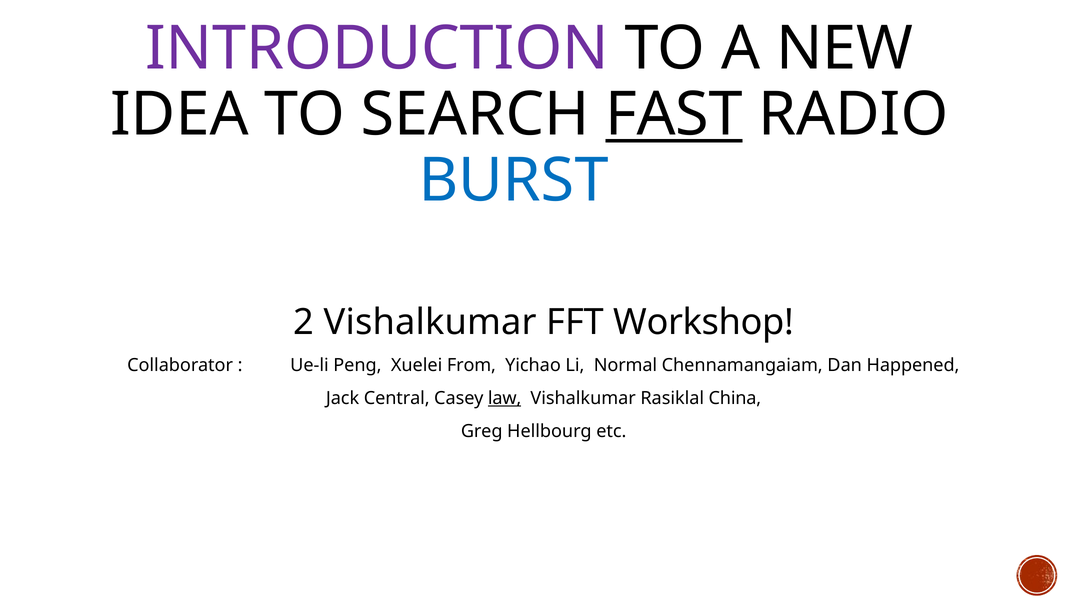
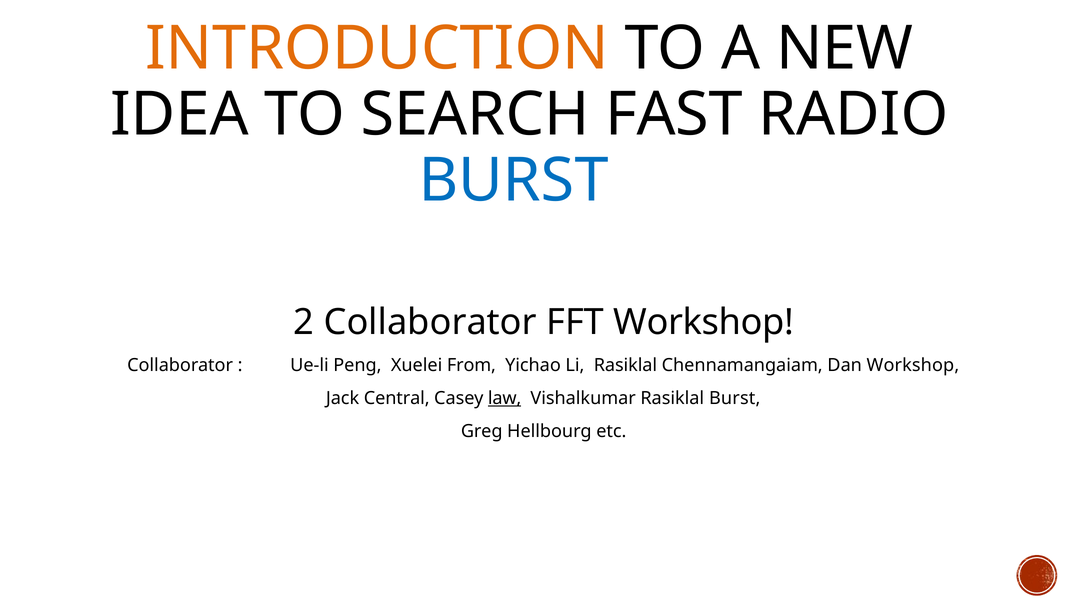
INTRODUCTION colour: purple -> orange (377, 49)
FAST underline: present -> none (674, 115)
2 Vishalkumar: Vishalkumar -> Collaborator (430, 322)
Li Normal: Normal -> Rasiklal (625, 365)
Dan Happened: Happened -> Workshop (913, 365)
Rasiklal China: China -> Burst (735, 399)
